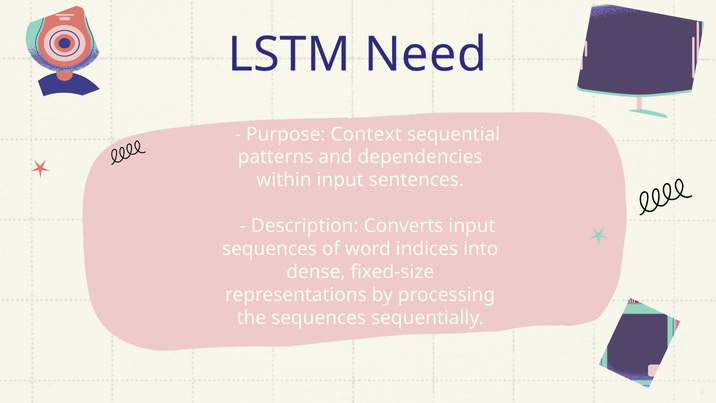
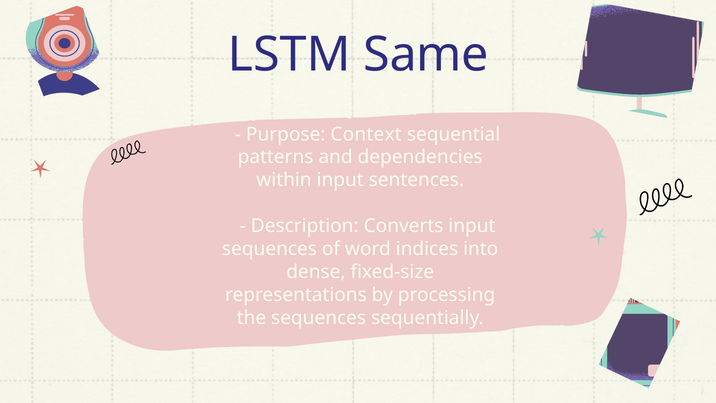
Need: Need -> Same (426, 55)
